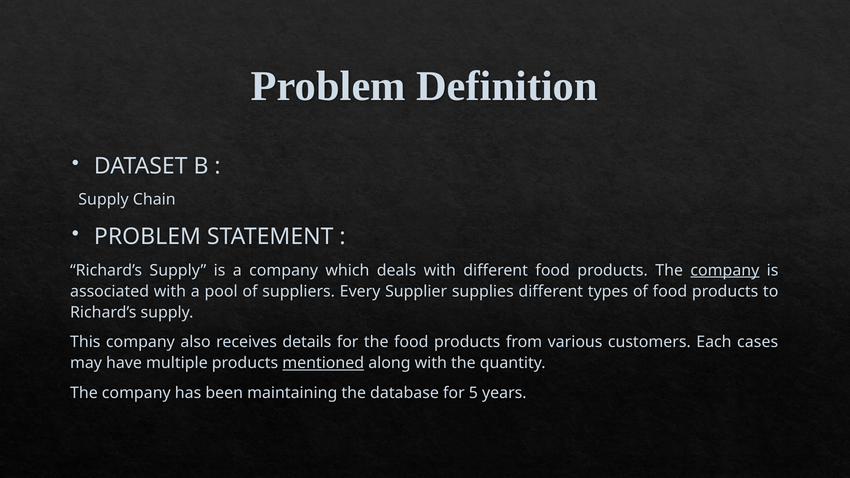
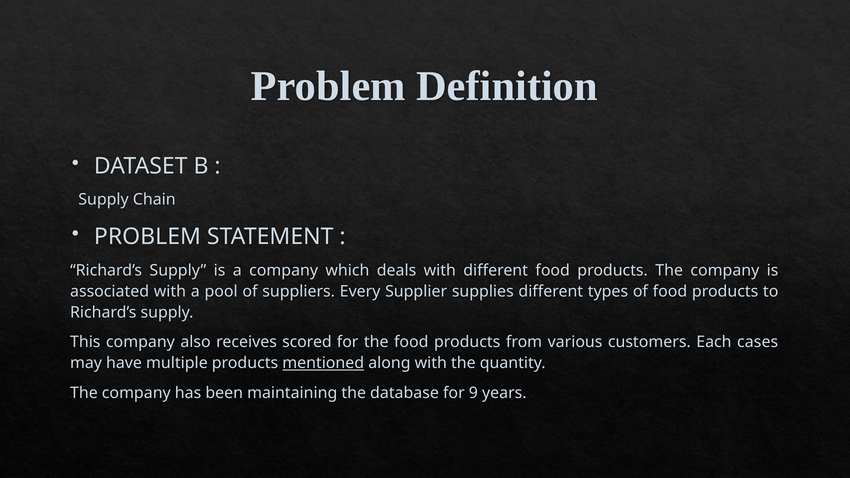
company underline: present -> none (725, 270)
details: details -> scored (307, 342)
5: 5 -> 9 (473, 393)
